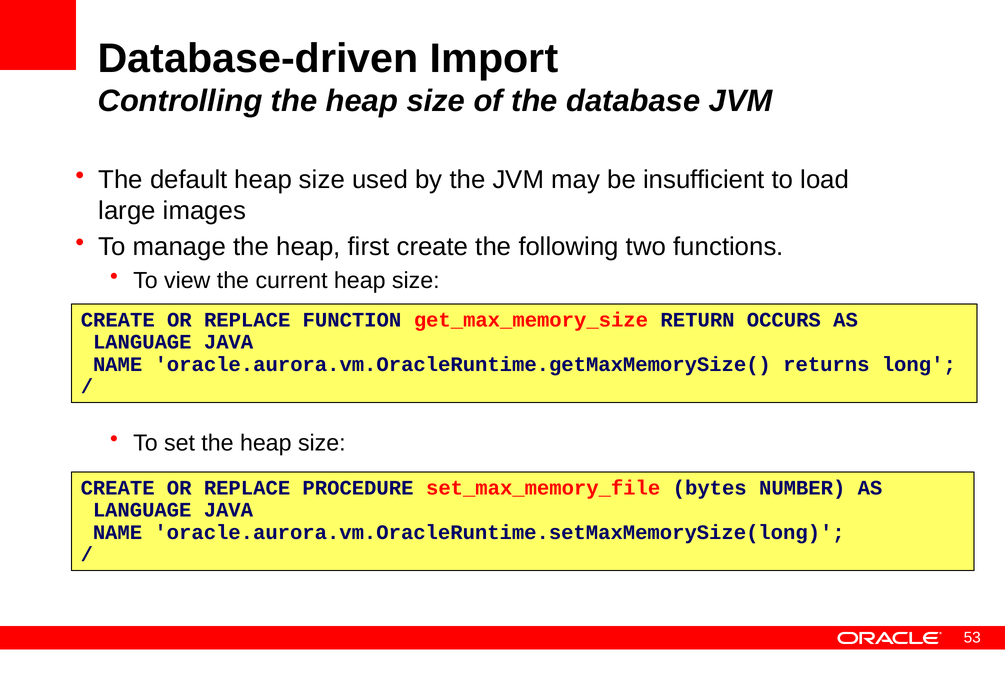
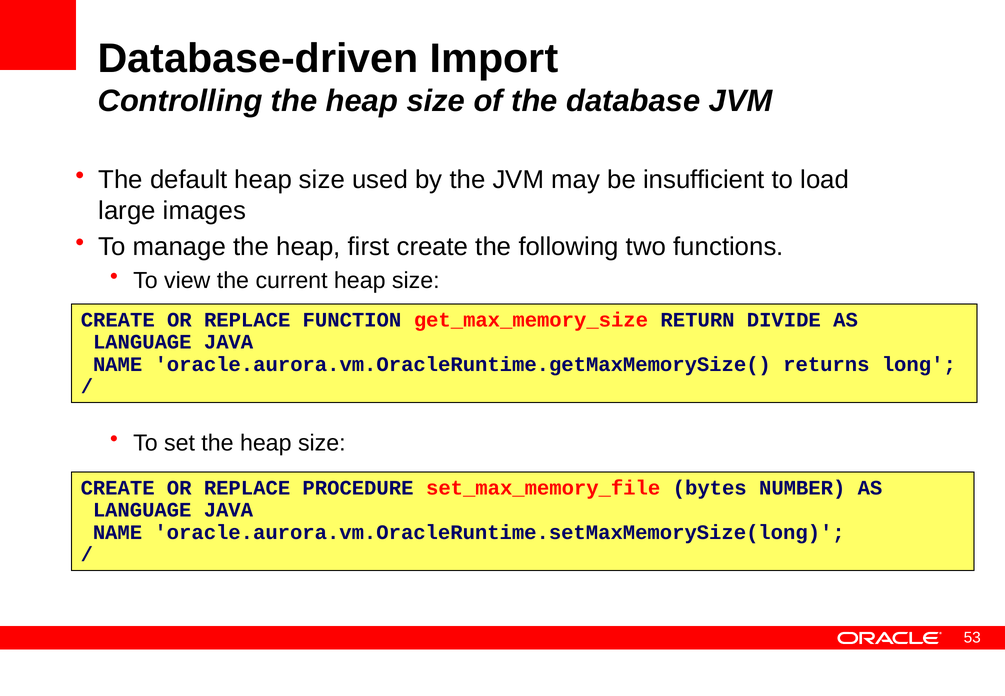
OCCURS: OCCURS -> DIVIDE (784, 320)
